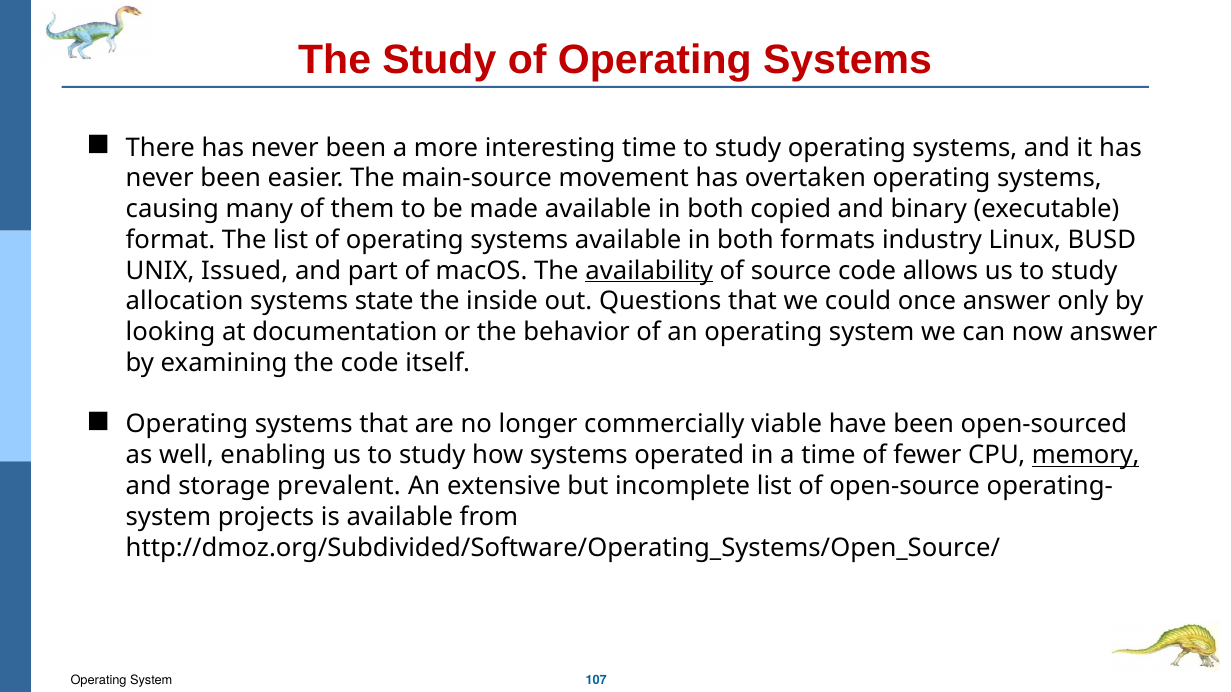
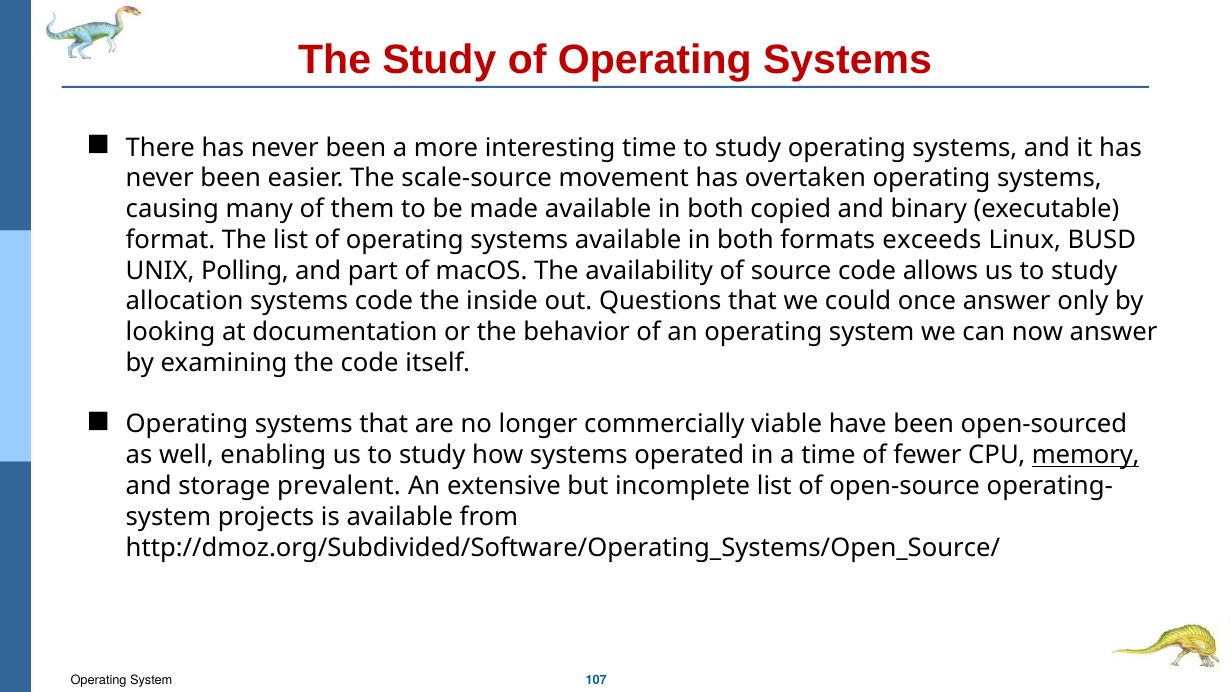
main-source: main-source -> scale-source (477, 178)
industry: industry -> exceeds (932, 240)
Issued: Issued -> Polling (245, 271)
availability underline: present -> none (649, 271)
systems state: state -> code (384, 302)
